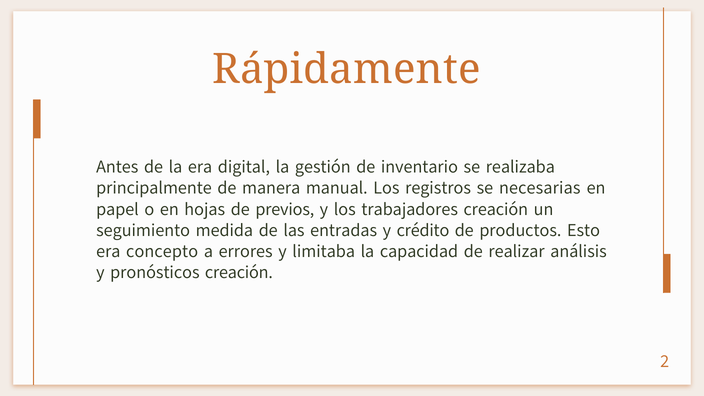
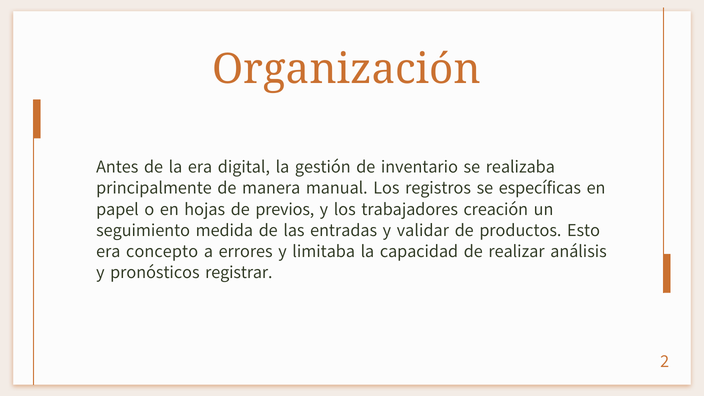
Rápidamente: Rápidamente -> Organización (347, 69)
necesarias: necesarias -> específicas (540, 188)
crédito: crédito -> validar (423, 230)
pronósticos creación: creación -> registrar (239, 273)
